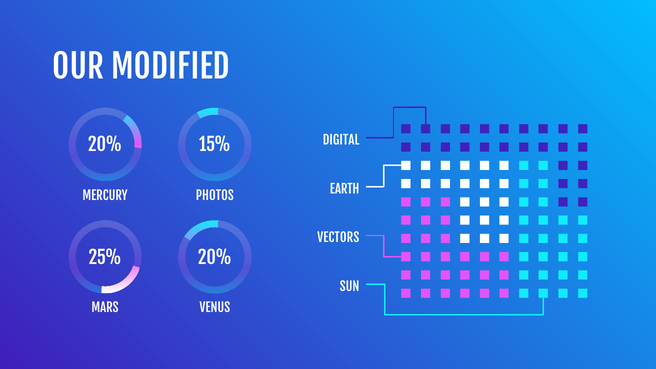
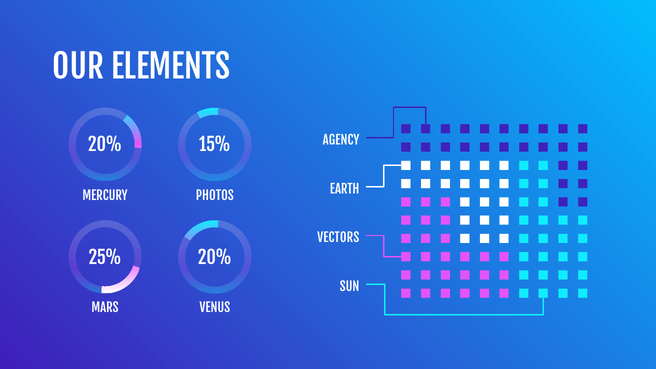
MODIFIED: MODIFIED -> ELEMENTS (171, 68)
DIGITAL: DIGITAL -> AGENCY (341, 140)
